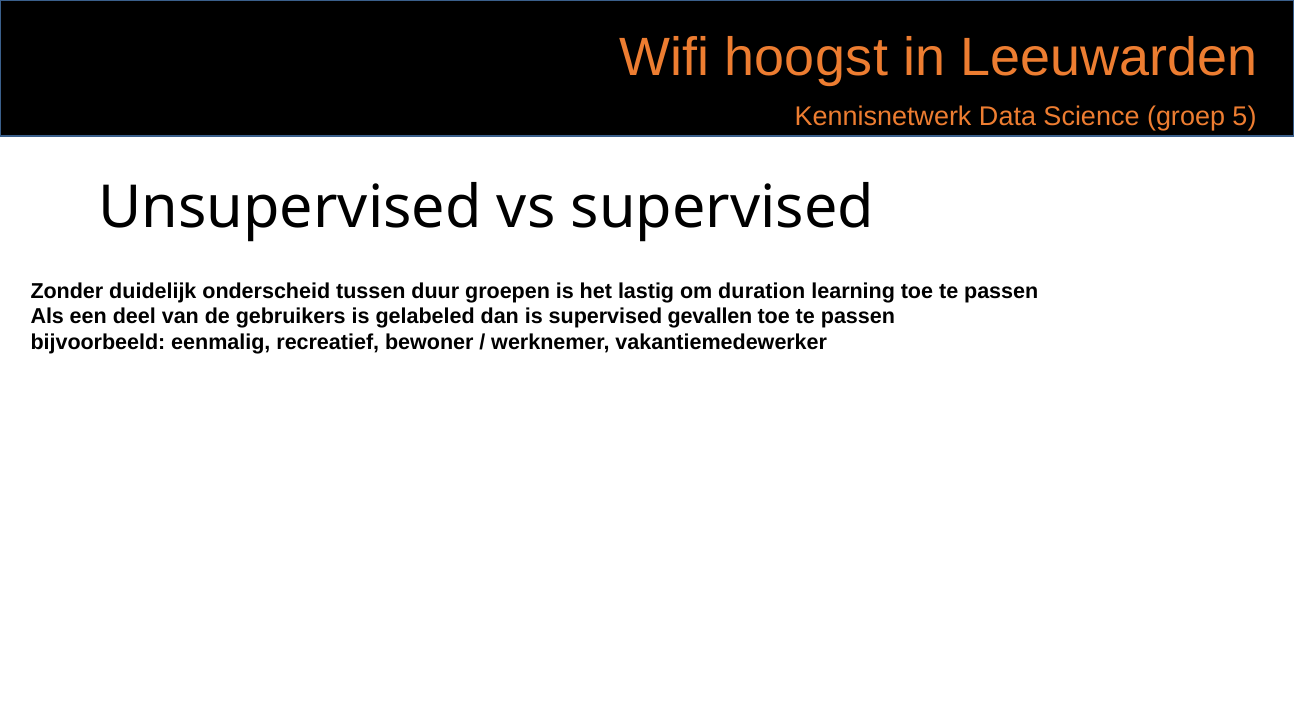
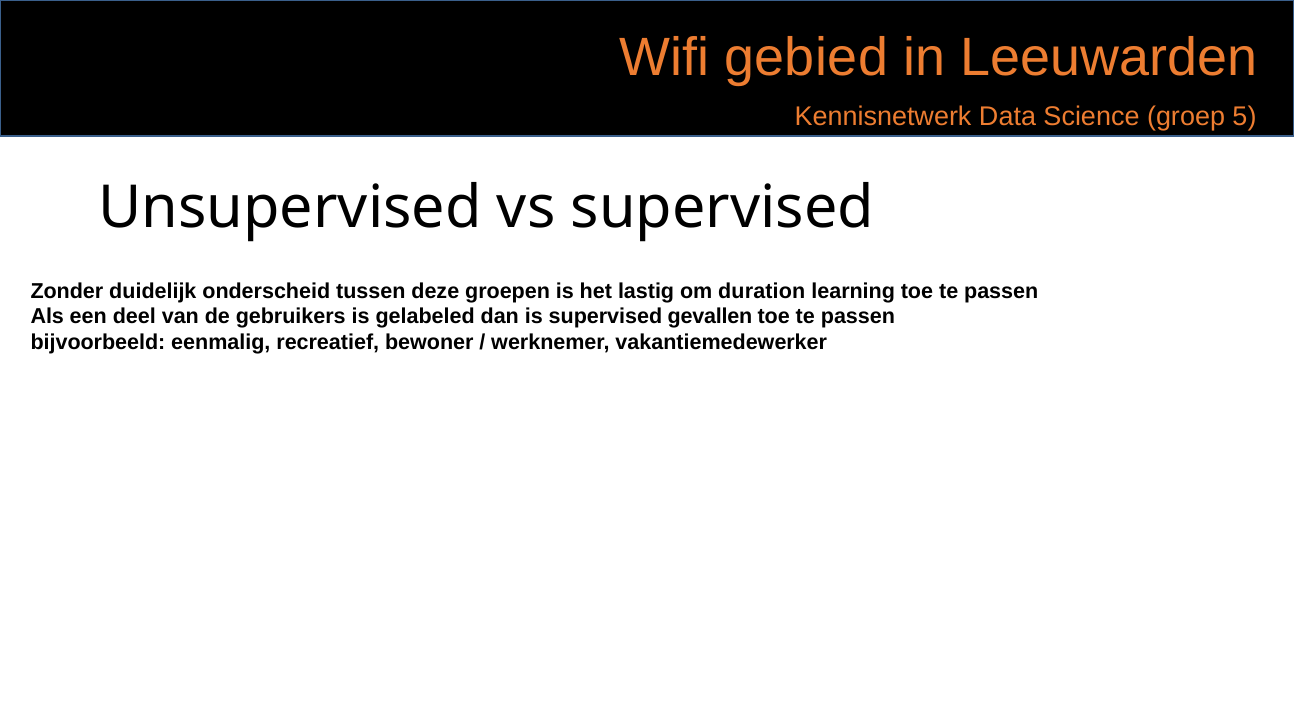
hoogst: hoogst -> gebied (806, 57)
duur: duur -> deze (435, 291)
